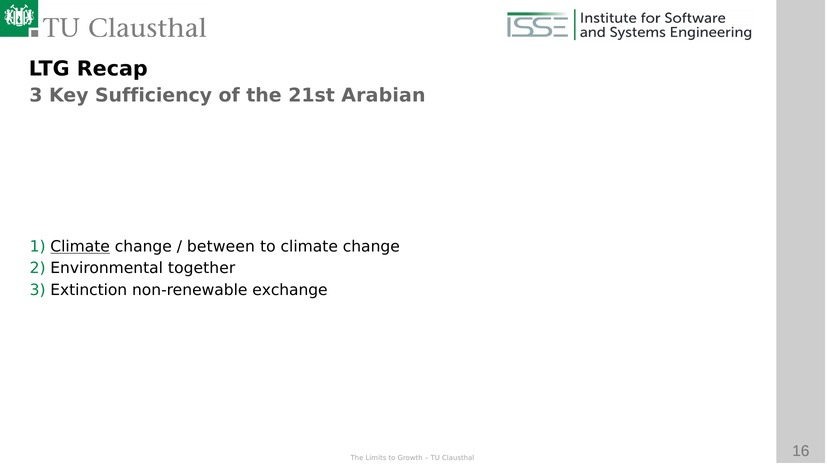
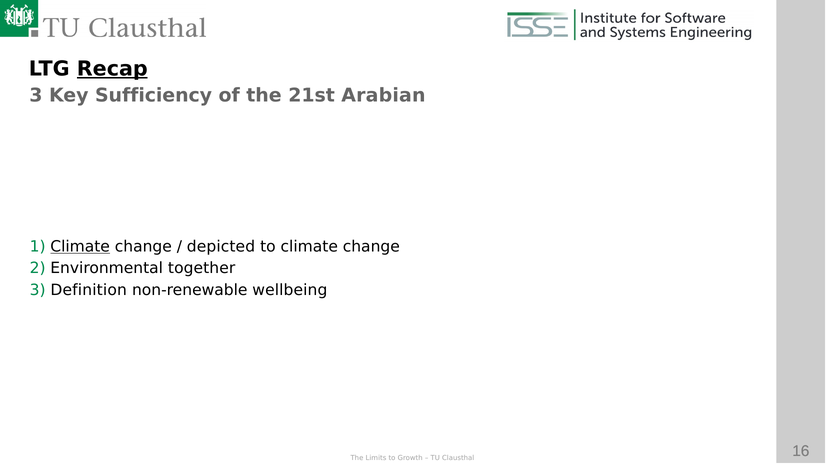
Recap underline: none -> present (112, 69)
between: between -> depicted (221, 247)
Extinction: Extinction -> Definition (89, 290)
exchange: exchange -> wellbeing (290, 290)
